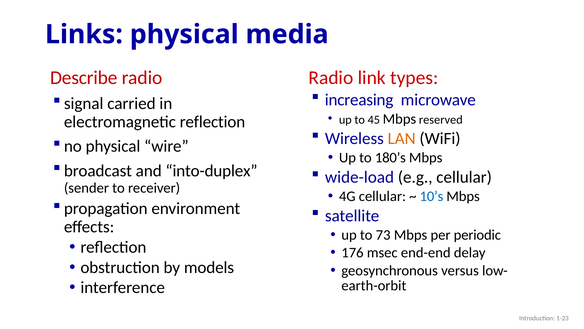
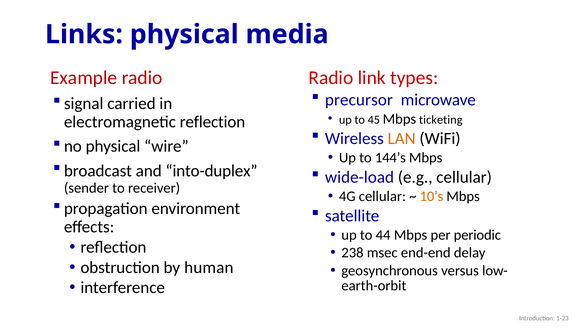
Describe: Describe -> Example (84, 77)
increasing: increasing -> precursor (359, 100)
reserved: reserved -> ticketing (441, 120)
180’s: 180’s -> 144’s (390, 157)
10’s colour: blue -> orange (432, 196)
73: 73 -> 44 (383, 235)
176: 176 -> 238 (352, 252)
models: models -> human (209, 267)
